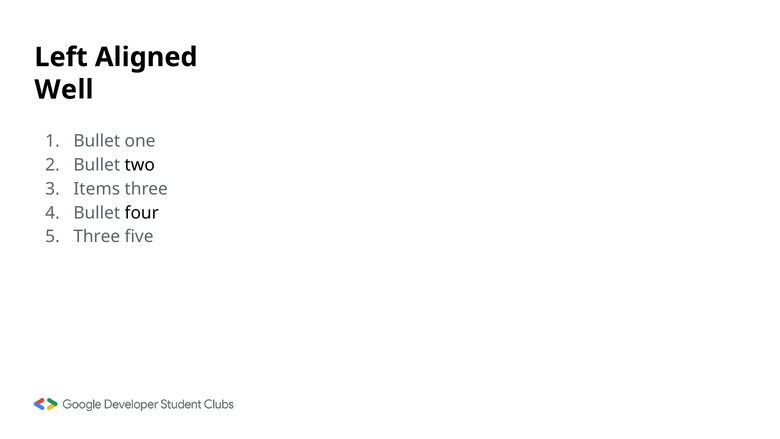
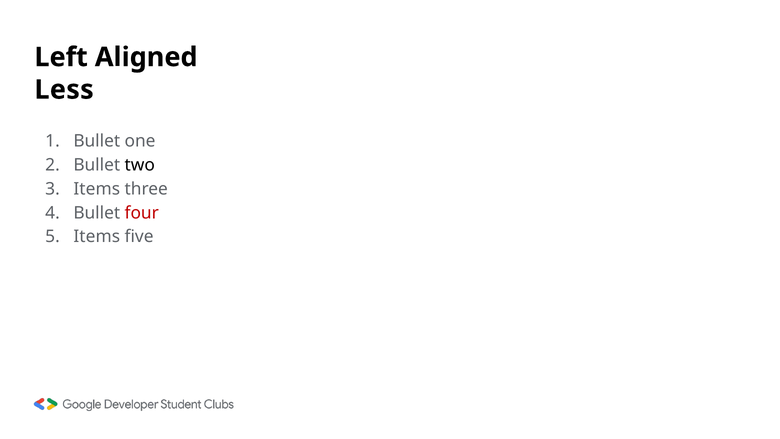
Well: Well -> Less (64, 90)
four colour: black -> red (142, 213)
Three: Three -> Items (97, 237)
